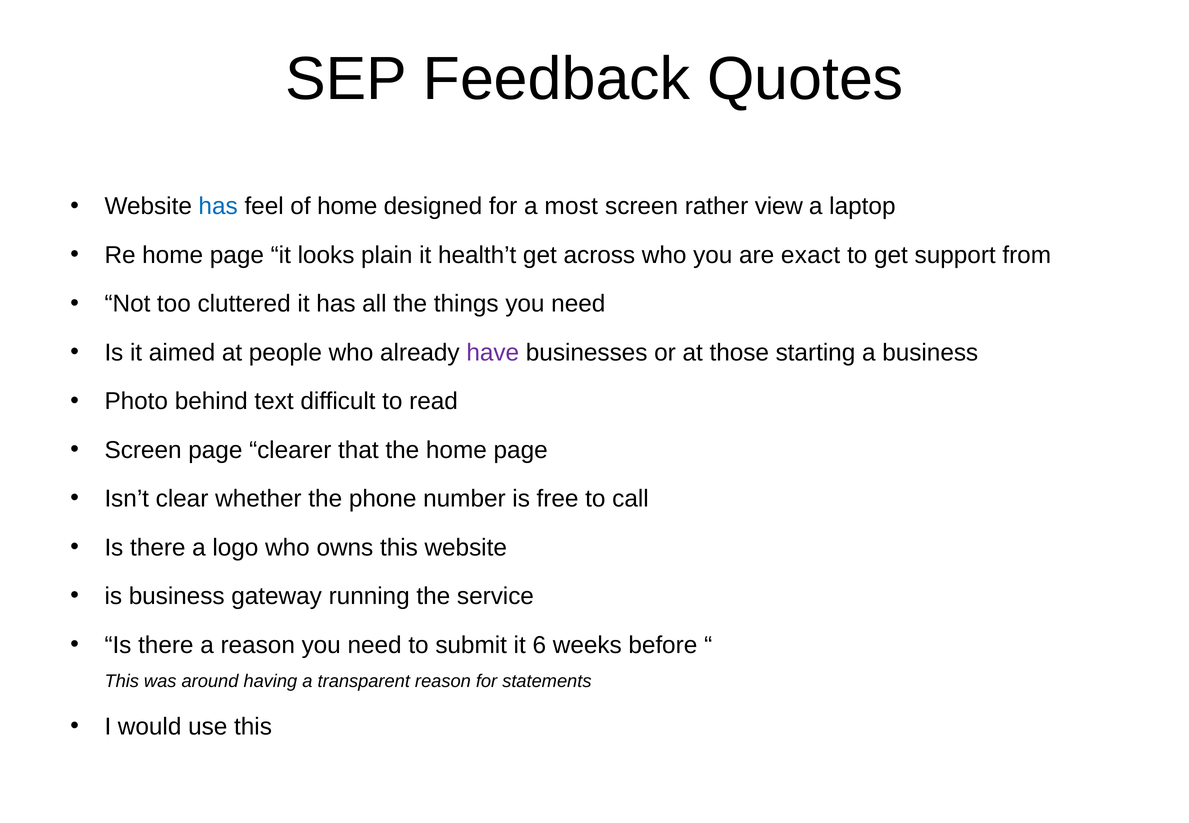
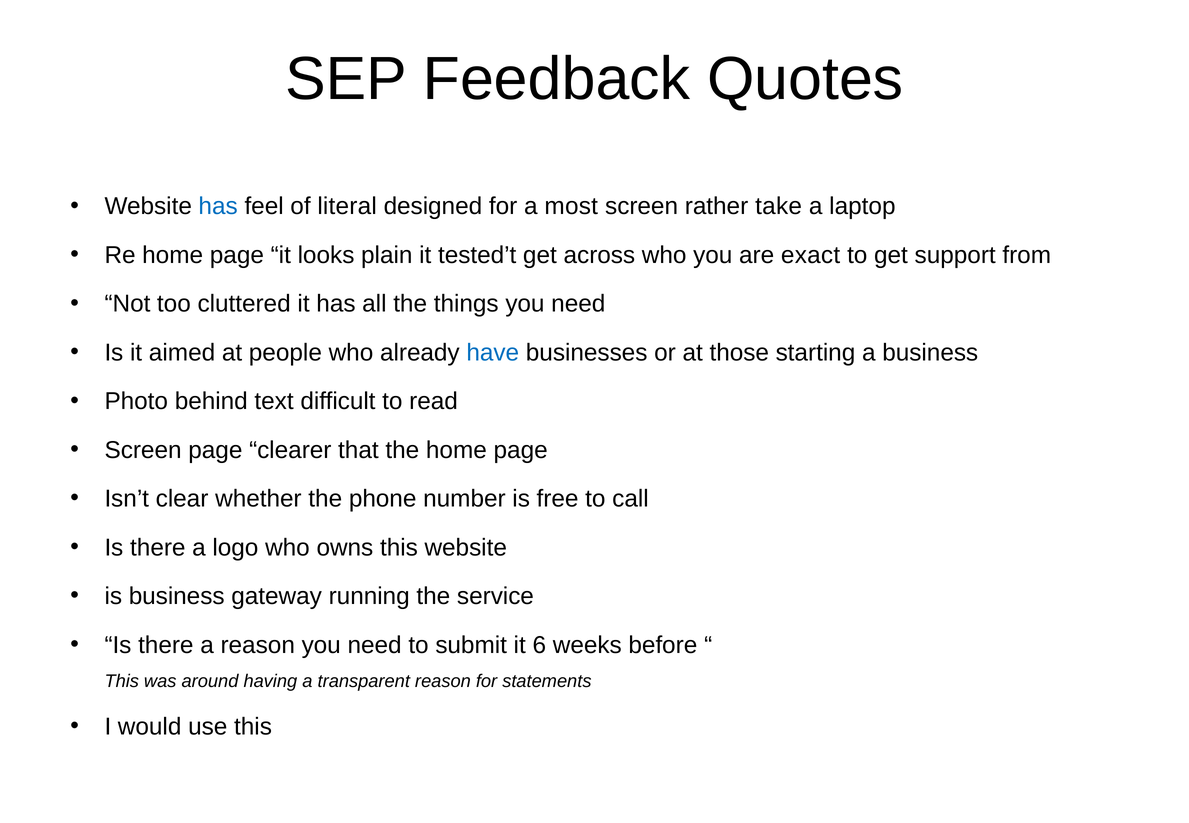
of home: home -> literal (347, 206)
view: view -> take (779, 206)
health’t: health’t -> tested’t (477, 255)
have colour: purple -> blue (493, 353)
